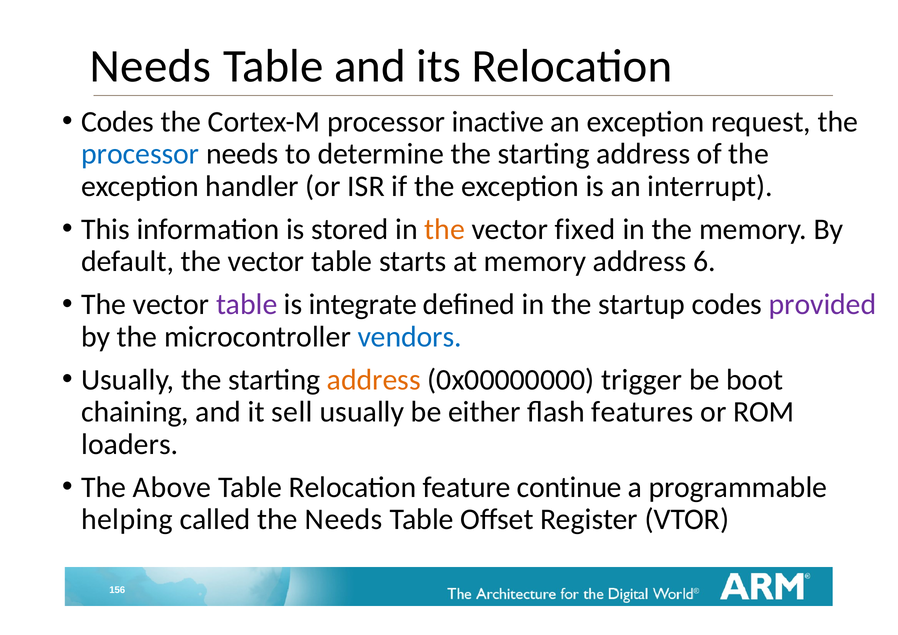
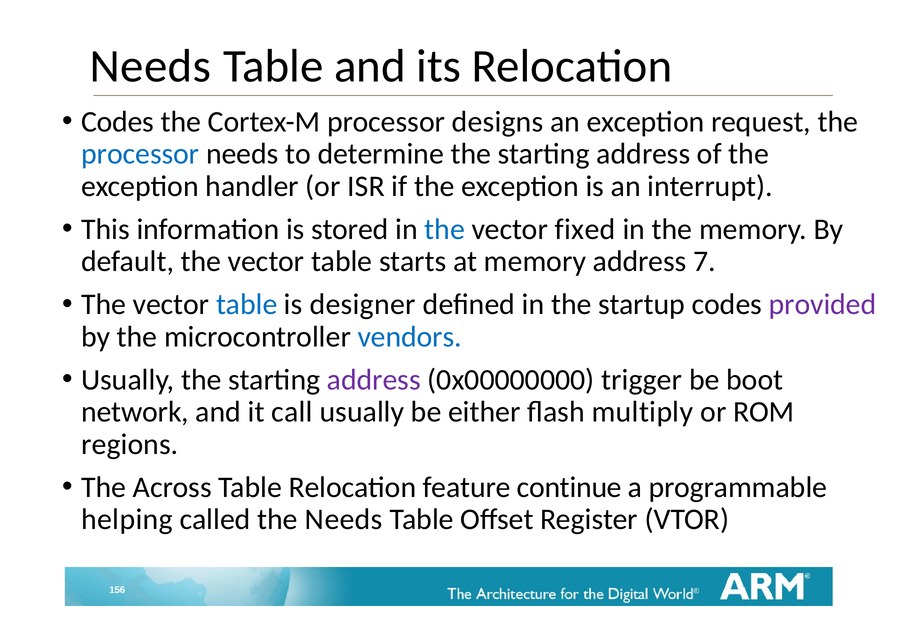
inactive: inactive -> designs (498, 122)
the colour: orange -> blue (445, 229)
6: 6 -> 7 (705, 261)
table colour: purple -> blue (247, 304)
integrate: integrate -> designer (363, 304)
address colour: orange -> purple (374, 379)
chaining: chaining -> network (135, 412)
sell: sell -> call (292, 412)
features: features -> multiply (642, 412)
loaders: loaders -> regions (130, 444)
Above: Above -> Across (172, 487)
